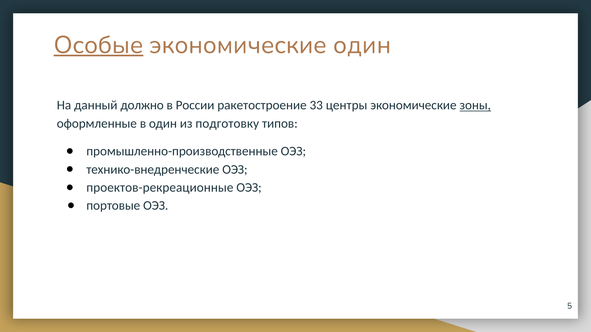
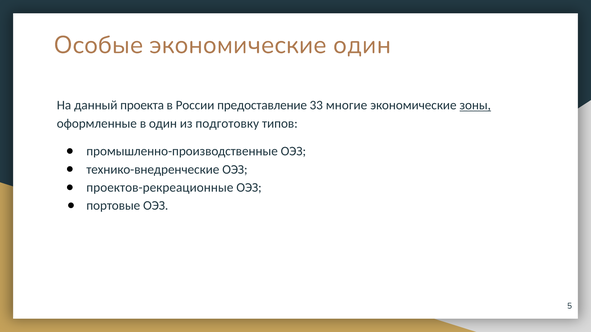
Особые underline: present -> none (98, 45)
должно: должно -> проекта (142, 105)
ракетостроение: ракетостроение -> предоставление (262, 105)
центры: центры -> многие (347, 105)
